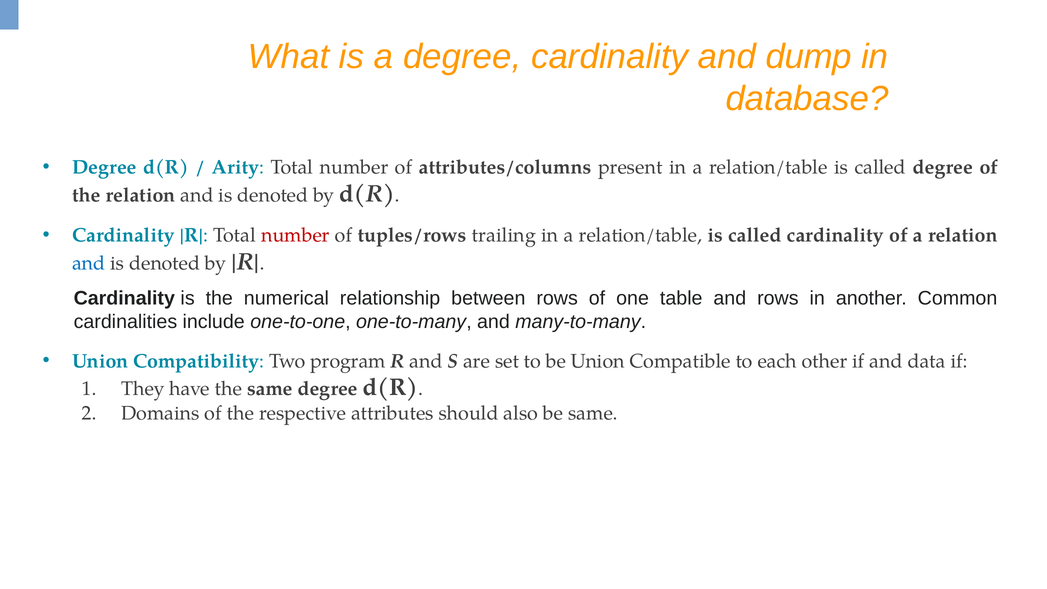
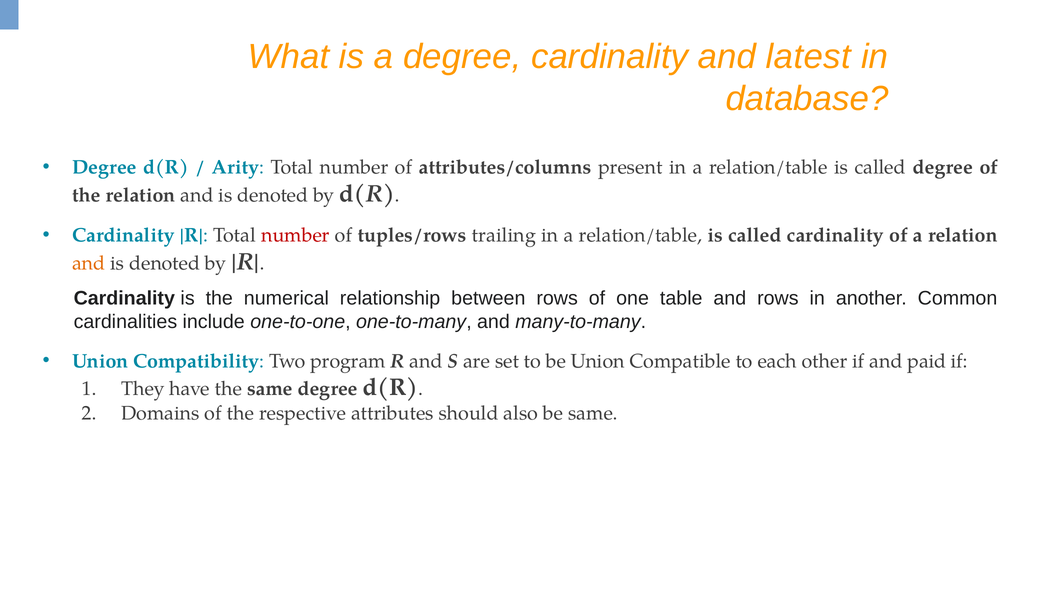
dump: dump -> latest (808, 57)
and colour: blue -> orange (89, 263)
data: data -> paid (927, 361)
